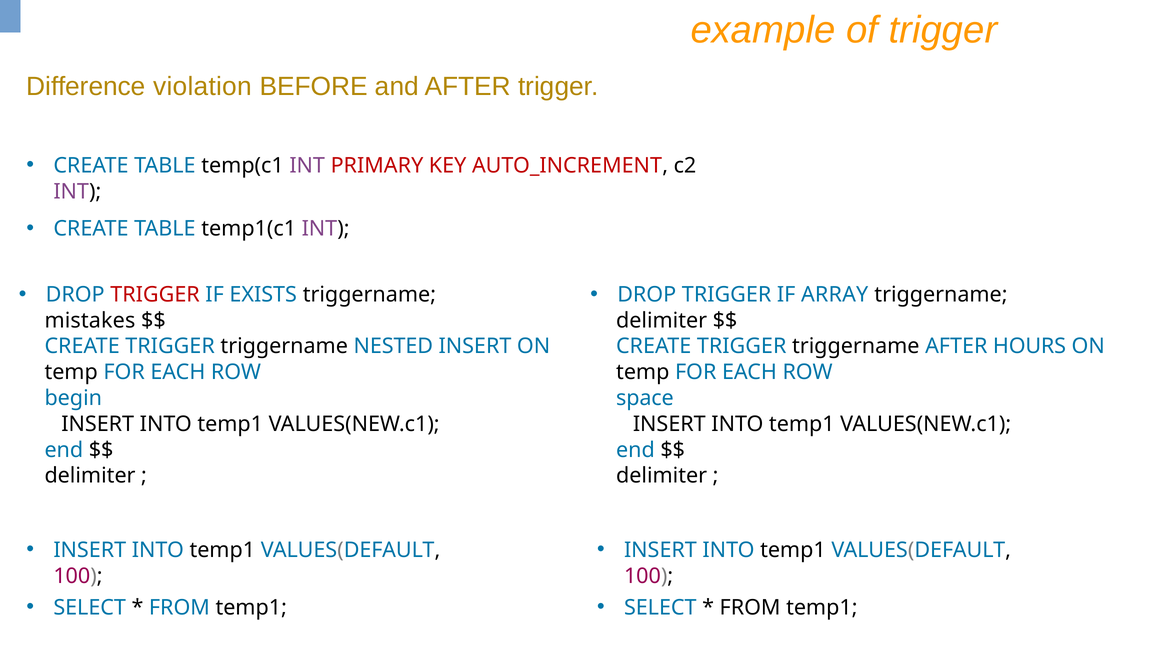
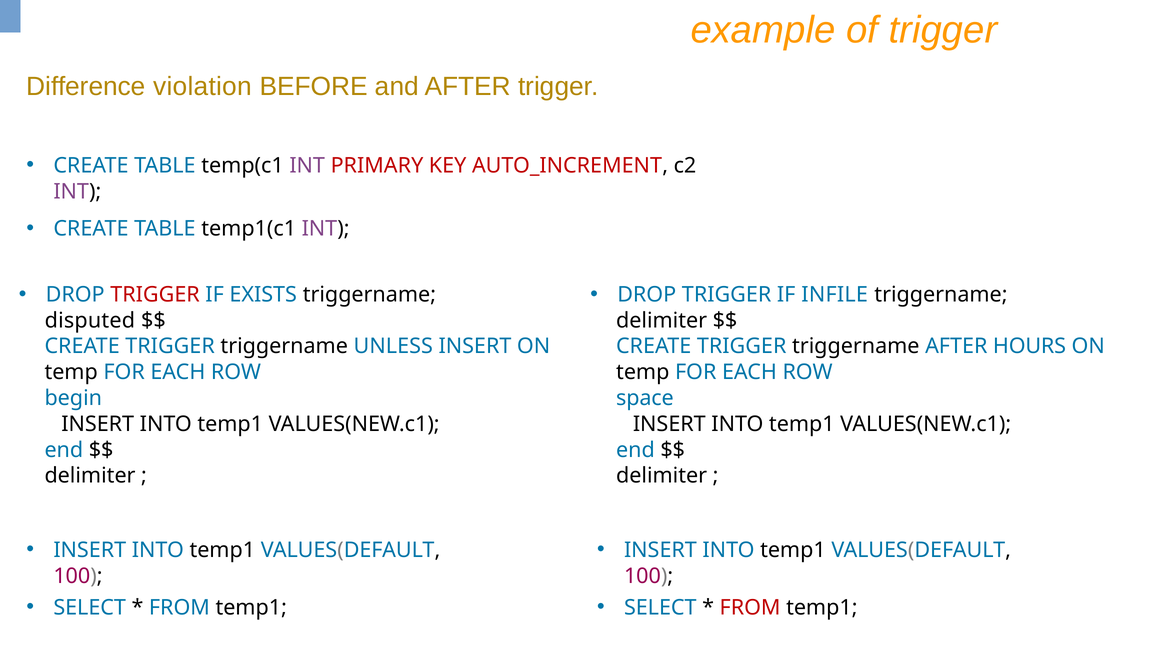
ARRAY: ARRAY -> INFILE (835, 295)
mistakes: mistakes -> disputed (90, 320)
NESTED: NESTED -> UNLESS (393, 346)
FROM colour: black -> red (750, 607)
